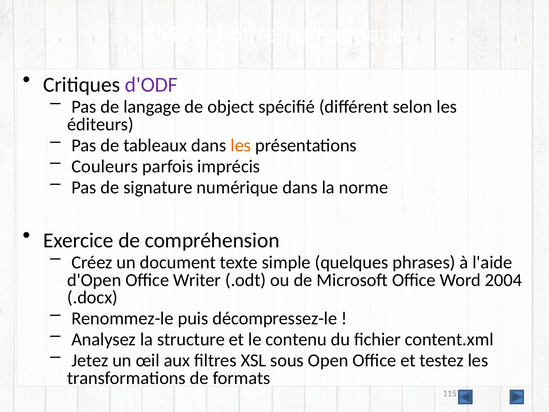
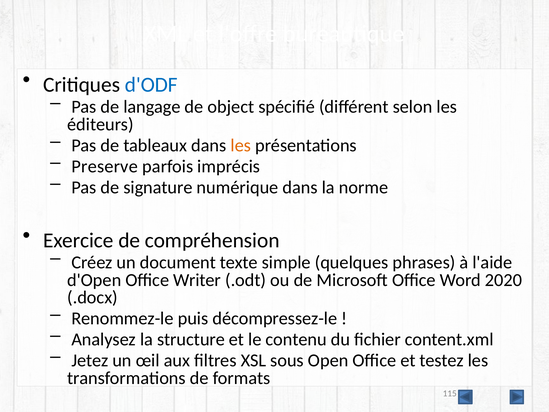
d'ODF colour: purple -> blue (151, 85)
Couleurs: Couleurs -> Preserve (105, 166)
2004: 2004 -> 2020 (503, 280)
